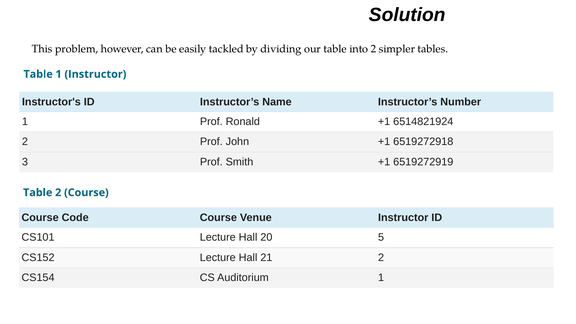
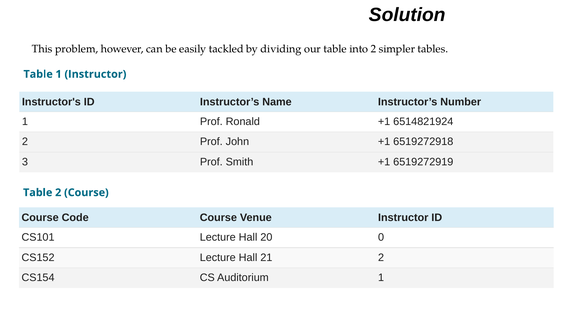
5: 5 -> 0 (381, 237)
